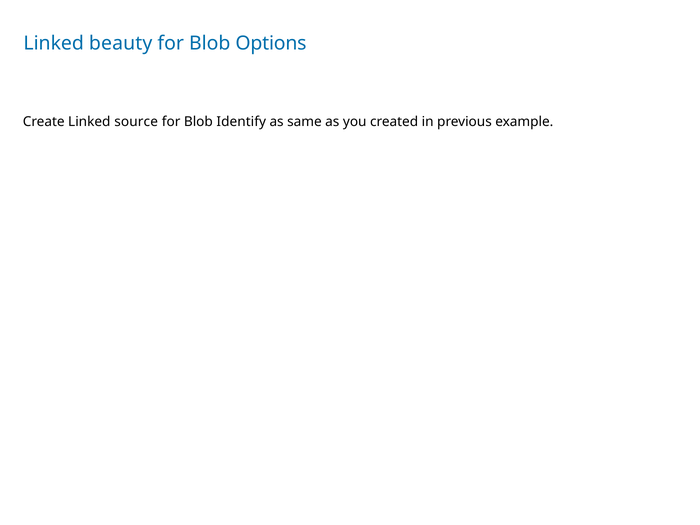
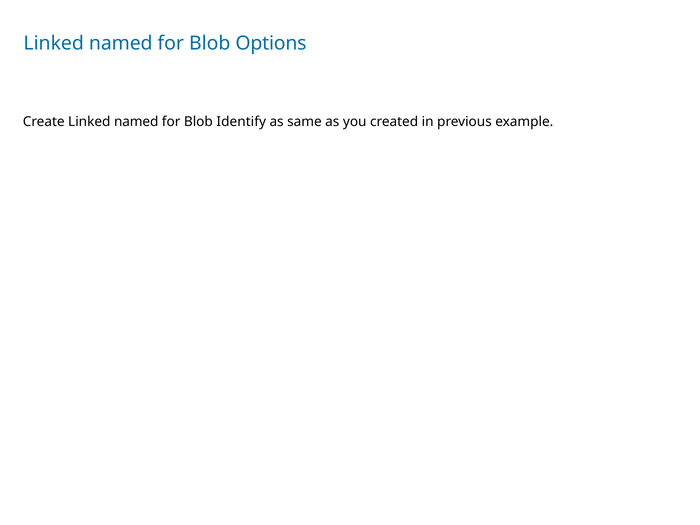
beauty: beauty -> named (121, 43)
Create Linked source: source -> named (136, 122)
